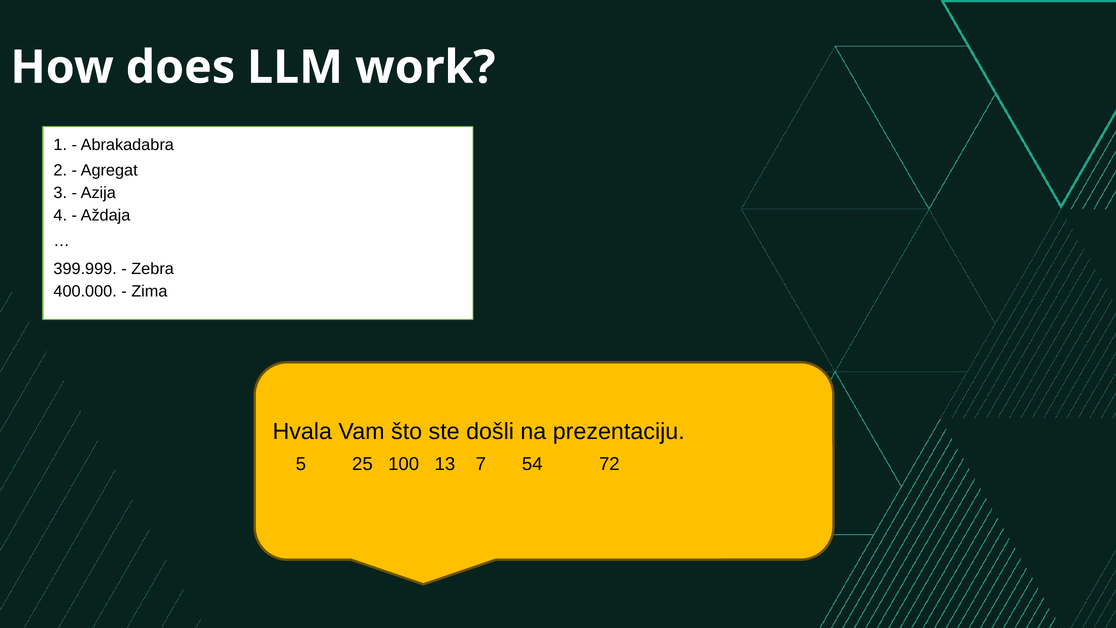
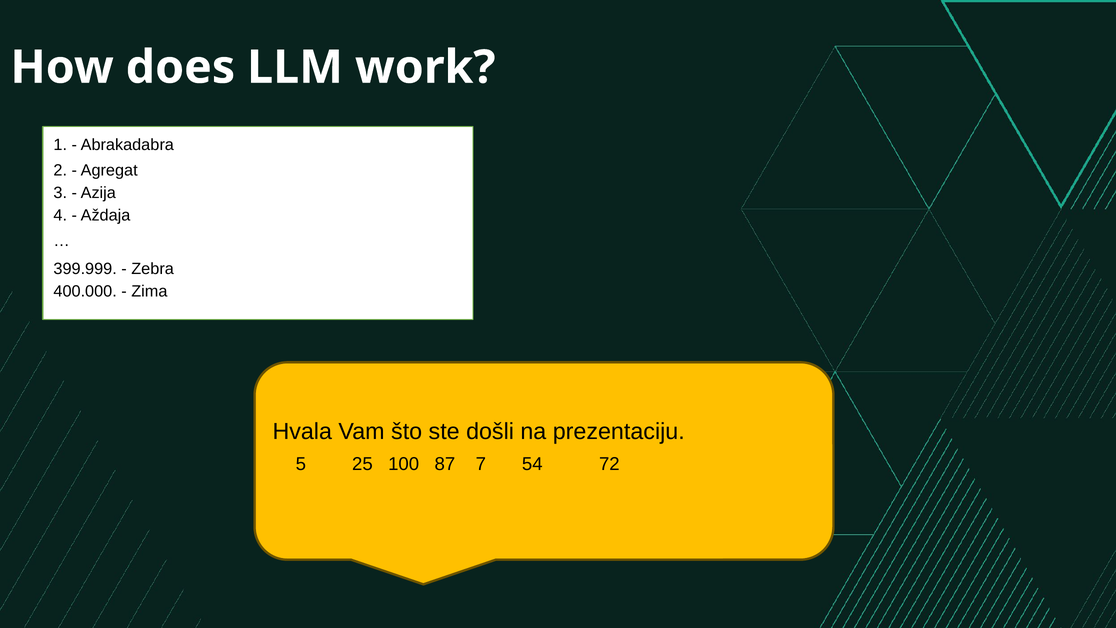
13: 13 -> 87 (445, 464)
